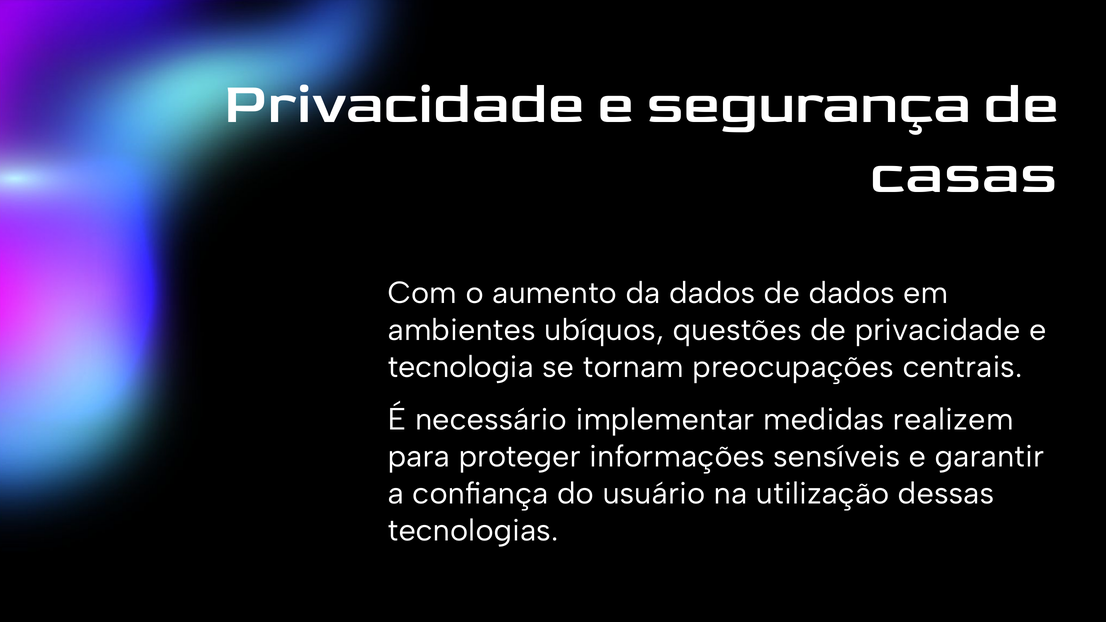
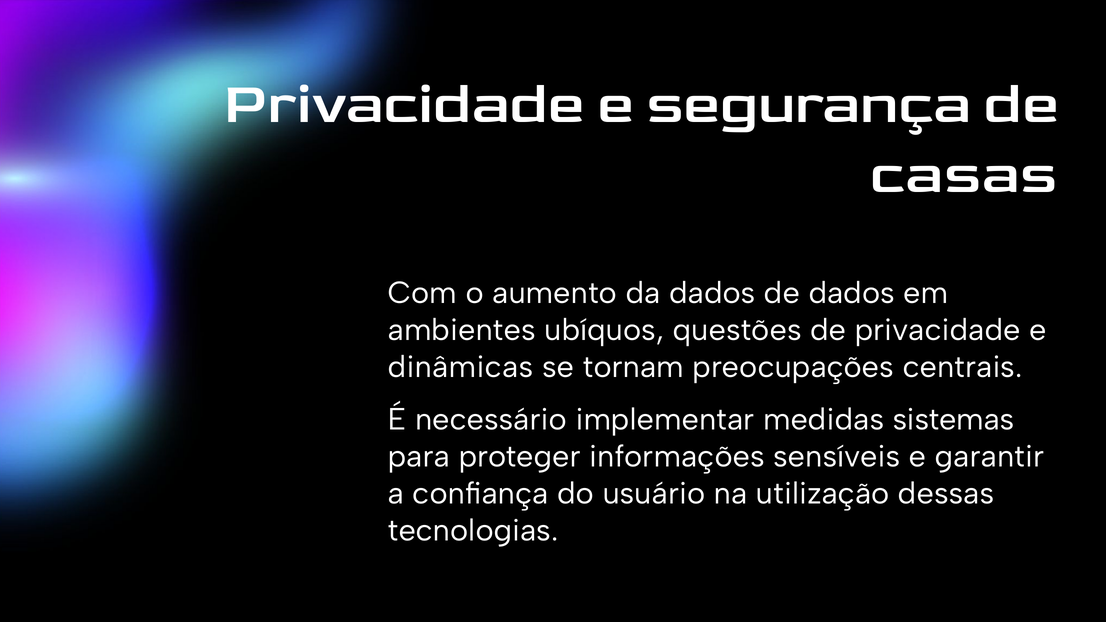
tecnologia: tecnologia -> dinâmicas (461, 367)
realizem: realizem -> sistemas (953, 420)
